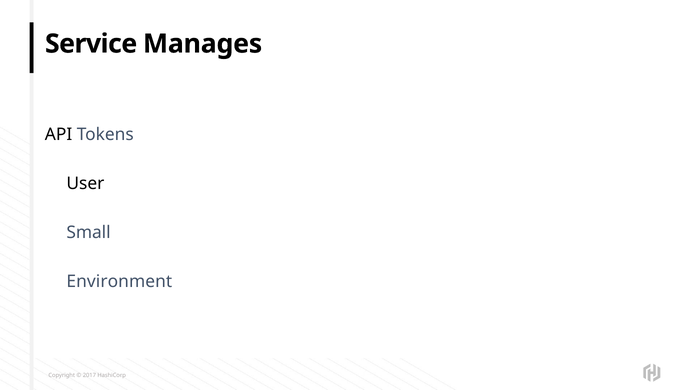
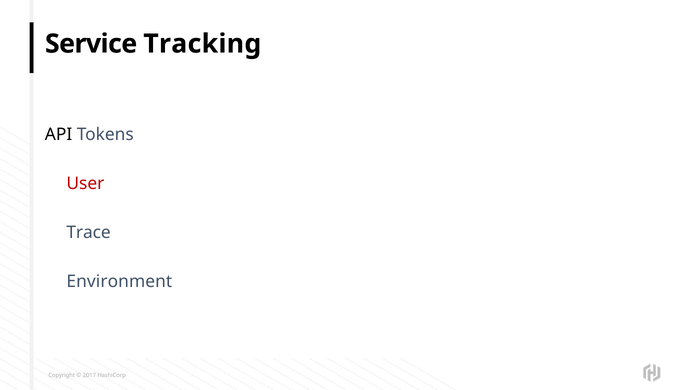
Manages: Manages -> Tracking (202, 44)
User colour: black -> red (85, 184)
Small: Small -> Trace (89, 233)
